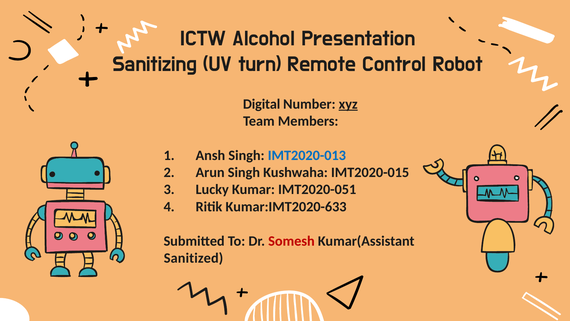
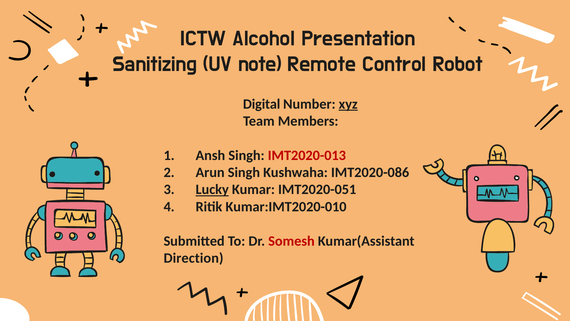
turn: turn -> note (260, 64)
IMT2020-013 colour: blue -> red (307, 155)
IMT2020-015: IMT2020-015 -> IMT2020-086 (370, 172)
Lucky underline: none -> present (212, 189)
Kumar:IMT2020-633: Kumar:IMT2020-633 -> Kumar:IMT2020-010 (286, 206)
Sanitized: Sanitized -> Direction (194, 258)
